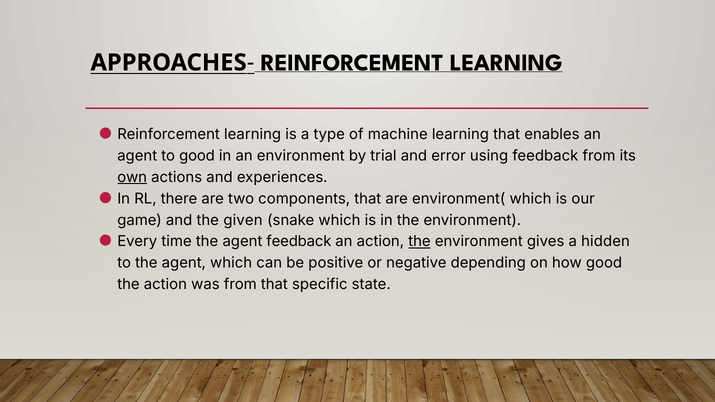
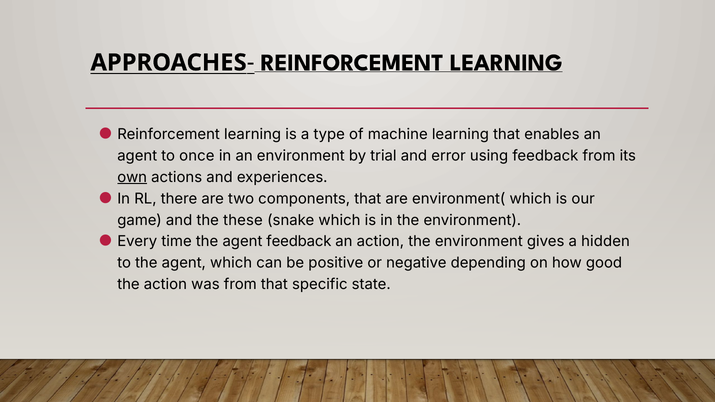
to good: good -> once (197, 156)
given: given -> these (243, 220)
the underline: present -> none (419, 242)
